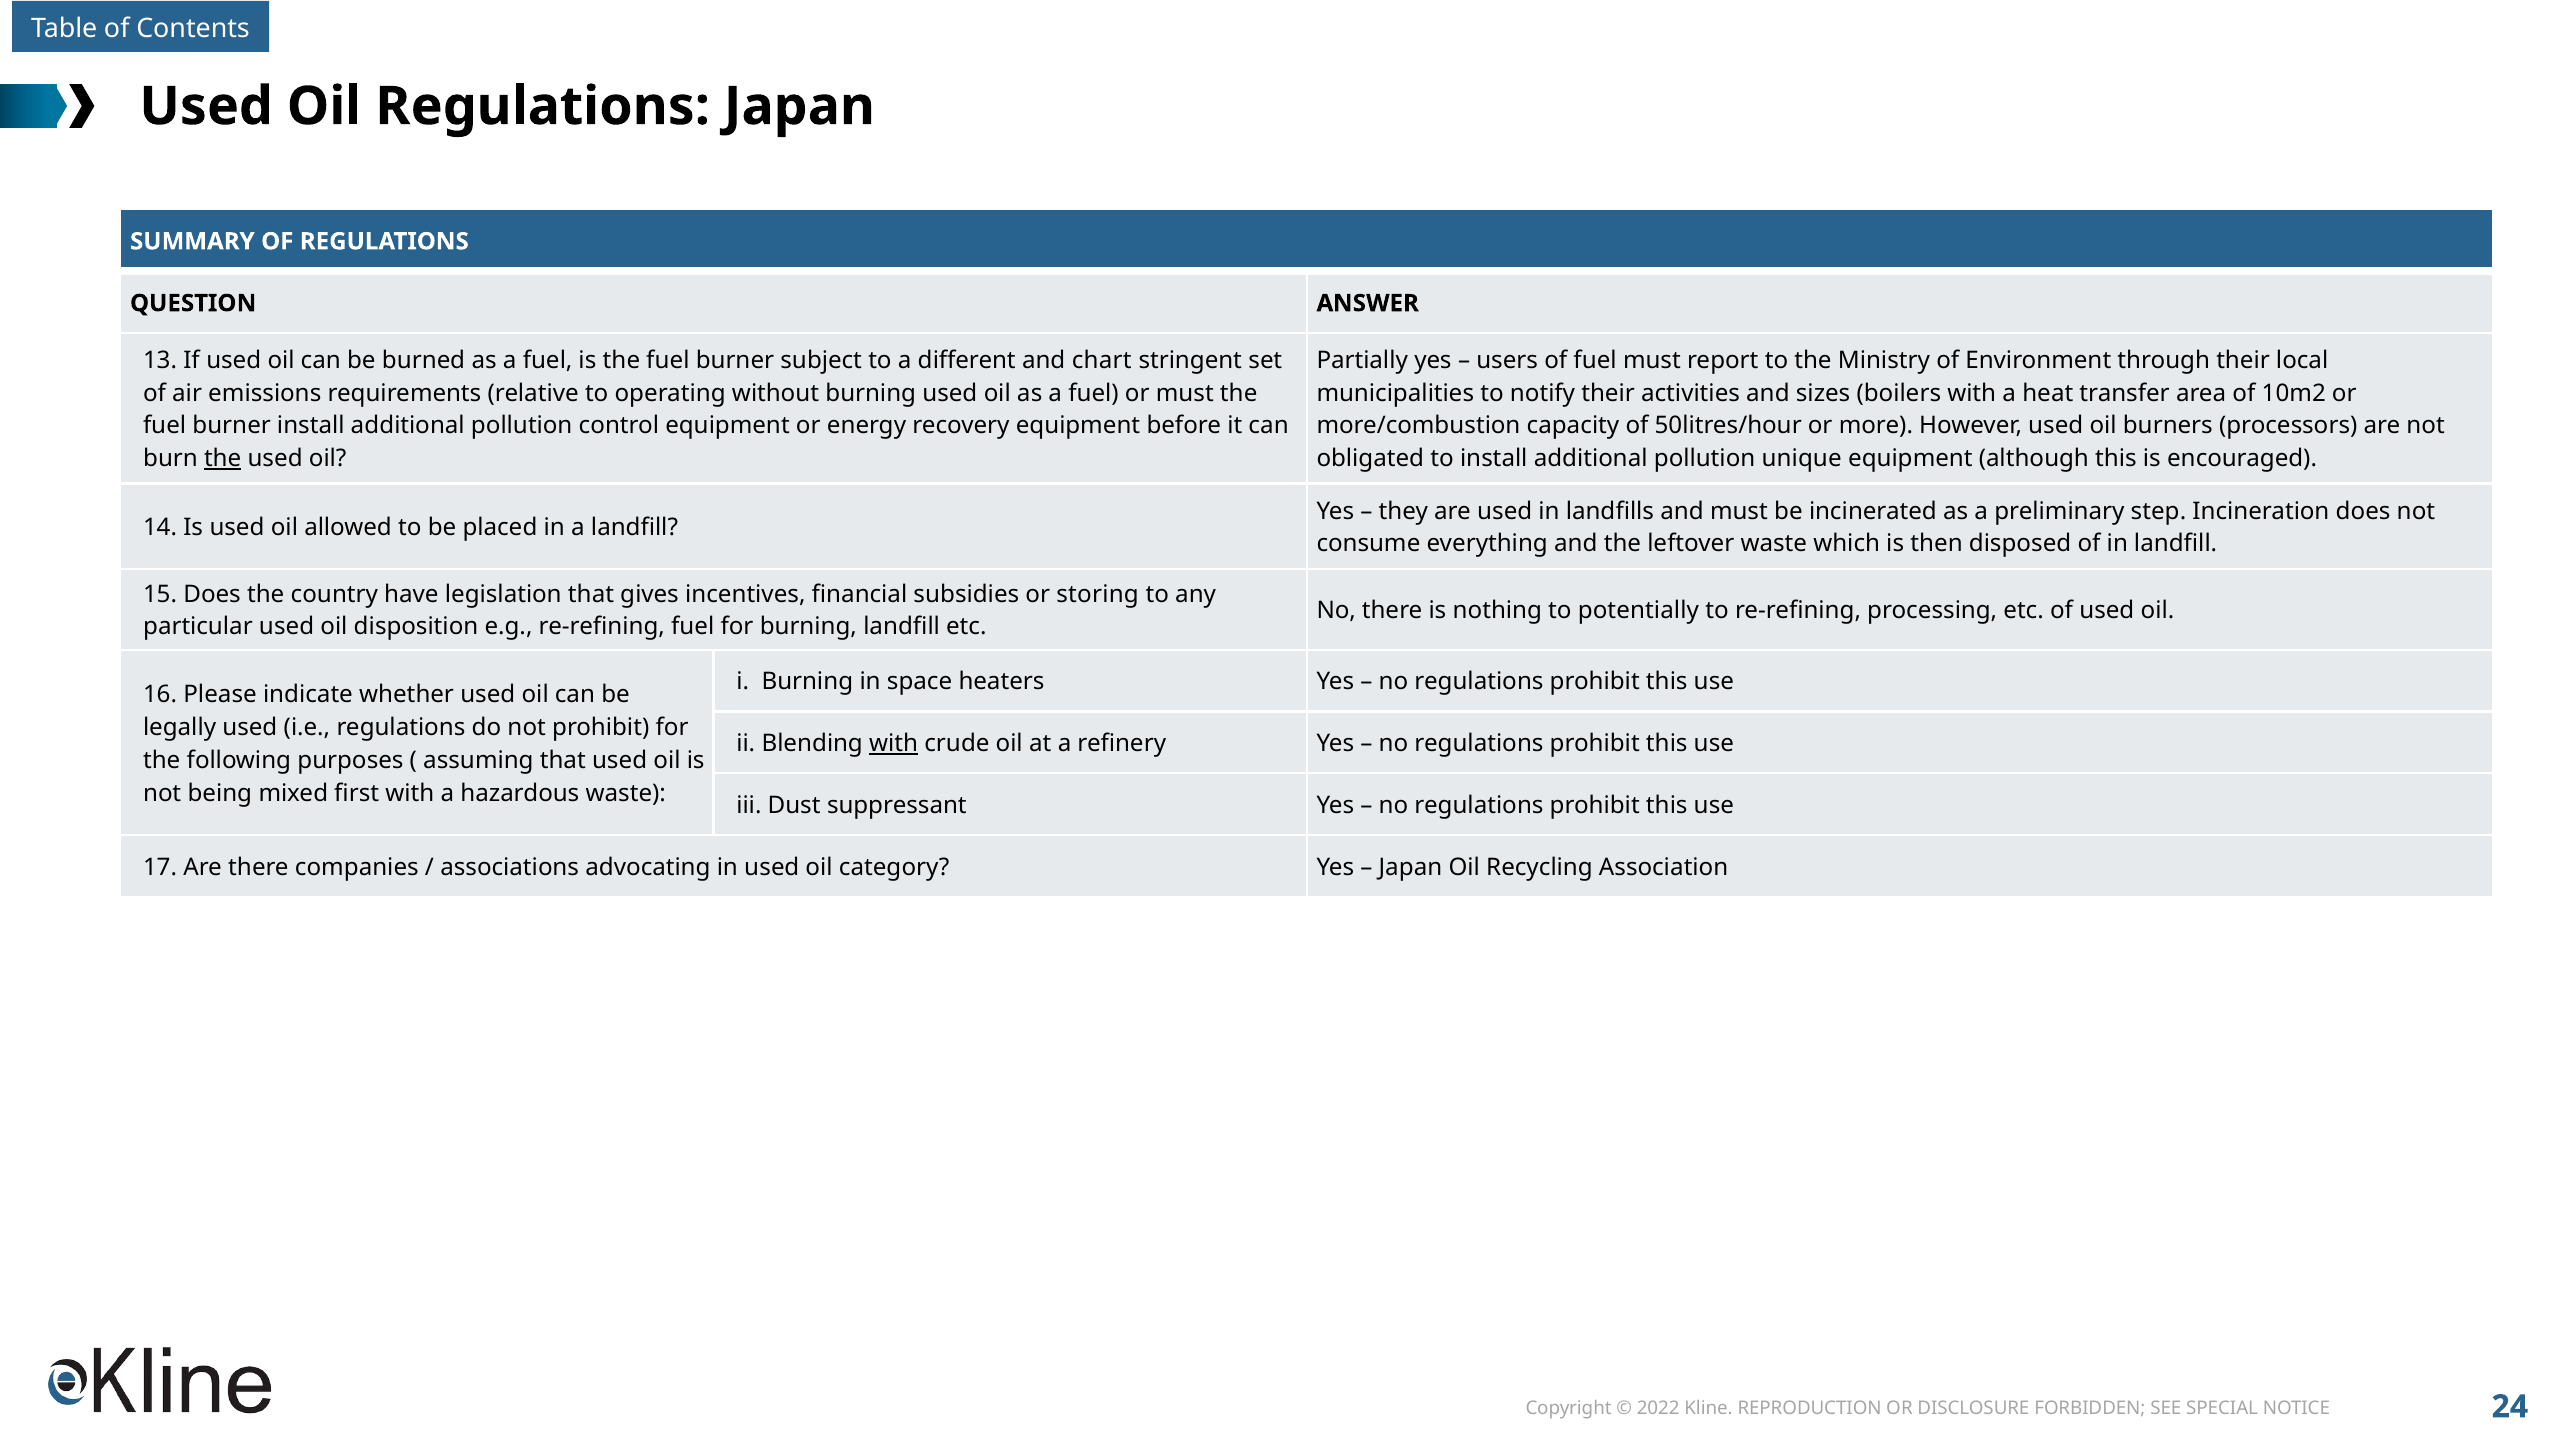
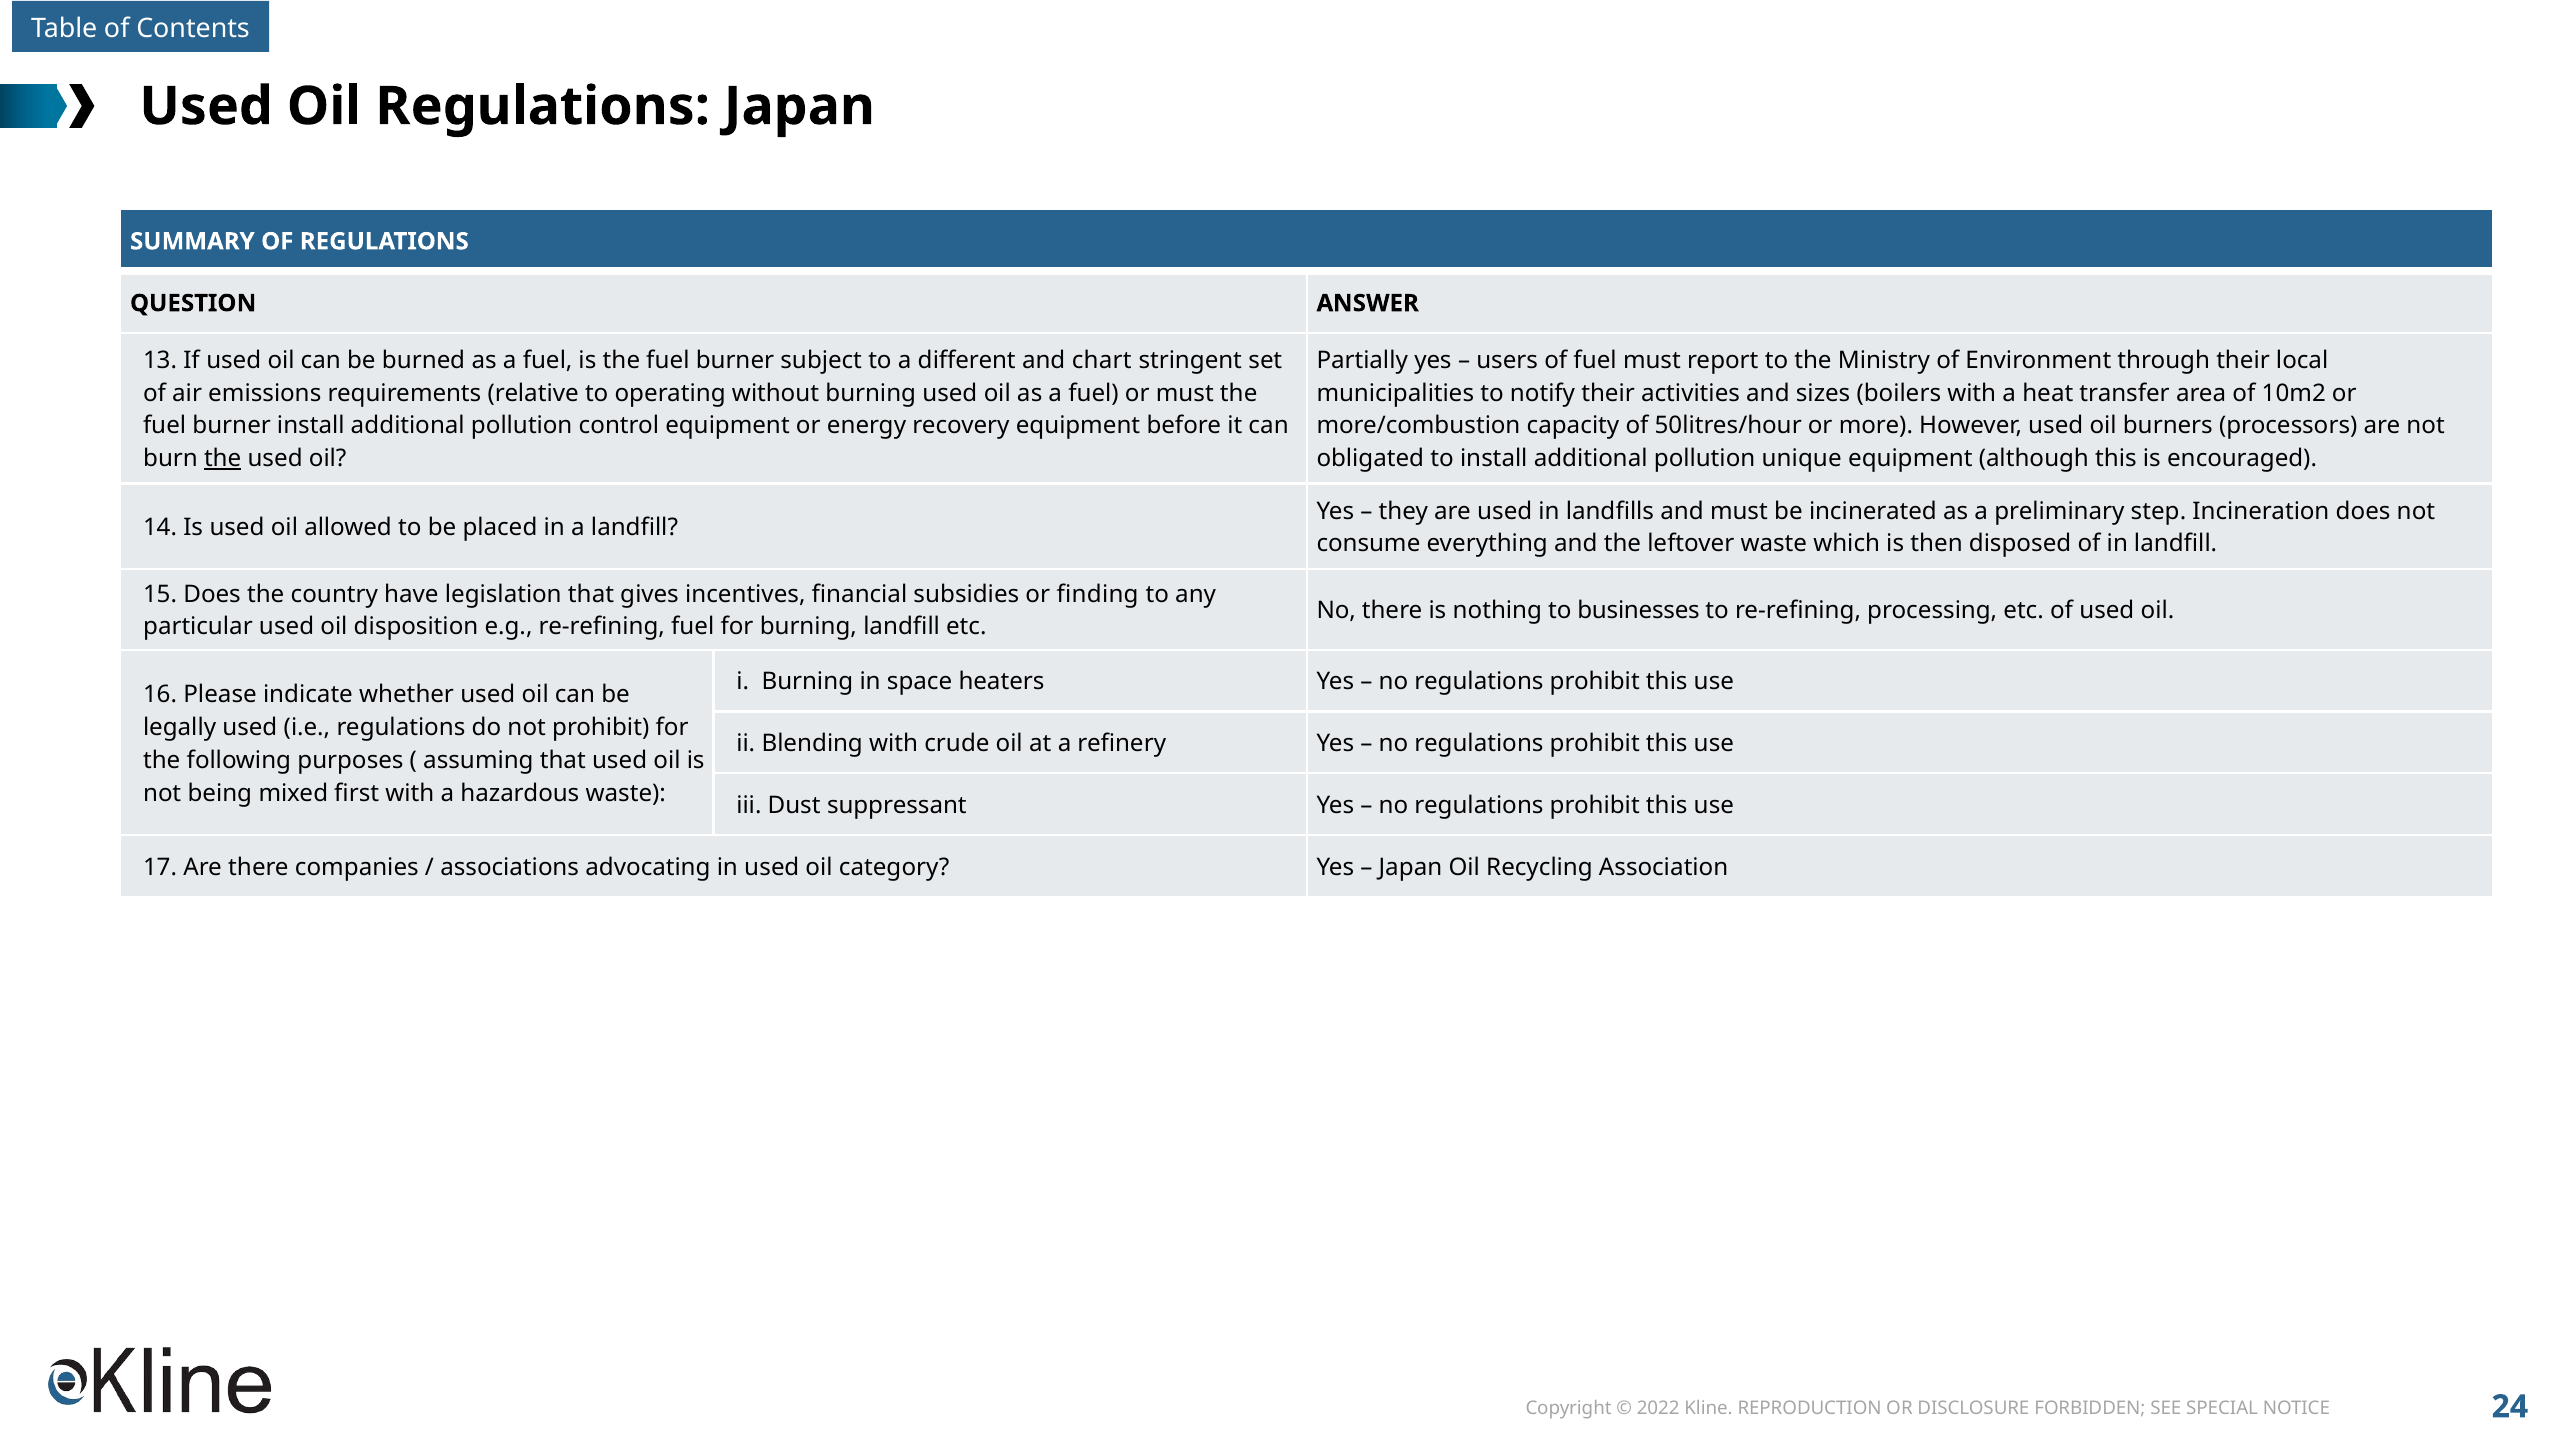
storing: storing -> finding (1098, 594)
potentially: potentially -> businesses (1639, 611)
with underline: present -> none (894, 744)
